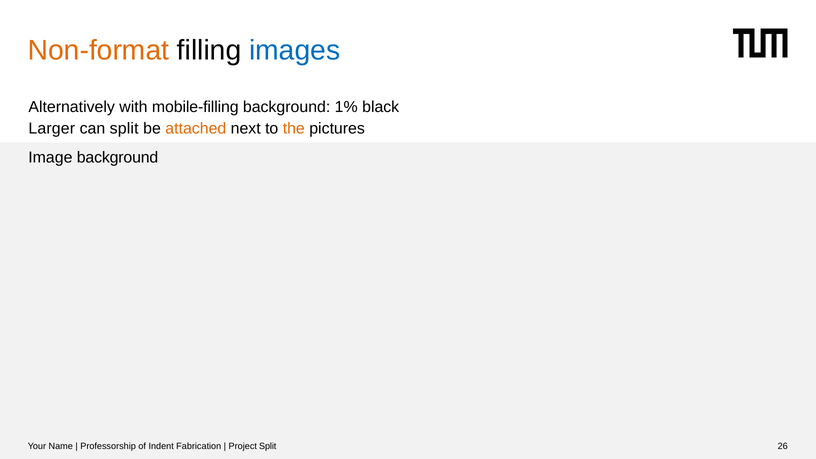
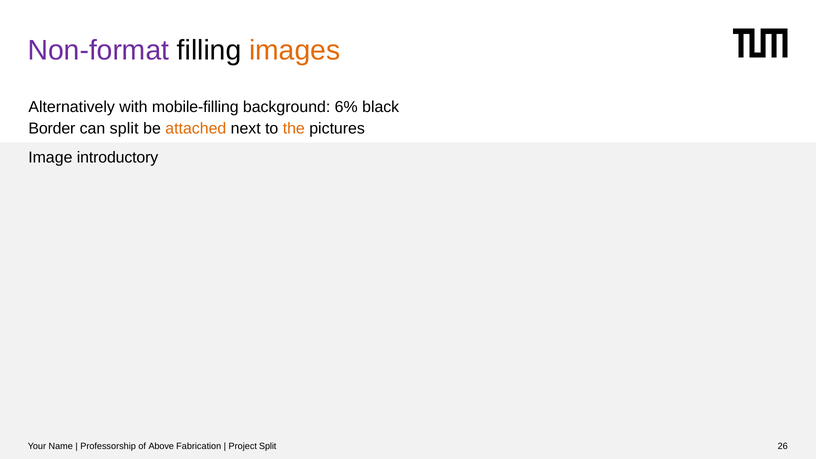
Non-format colour: orange -> purple (98, 50)
images colour: blue -> orange (295, 50)
1%: 1% -> 6% (346, 107)
Larger: Larger -> Border (52, 129)
Image background: background -> introductory (118, 157)
Indent: Indent -> Above (161, 446)
